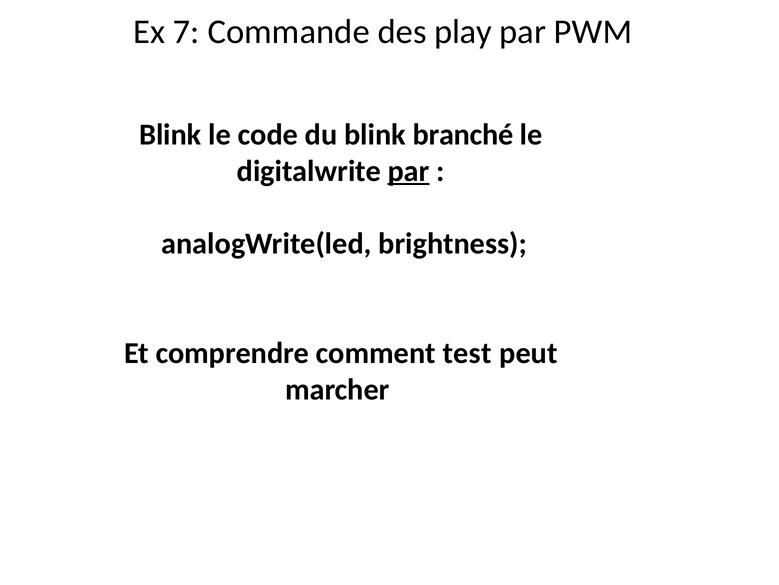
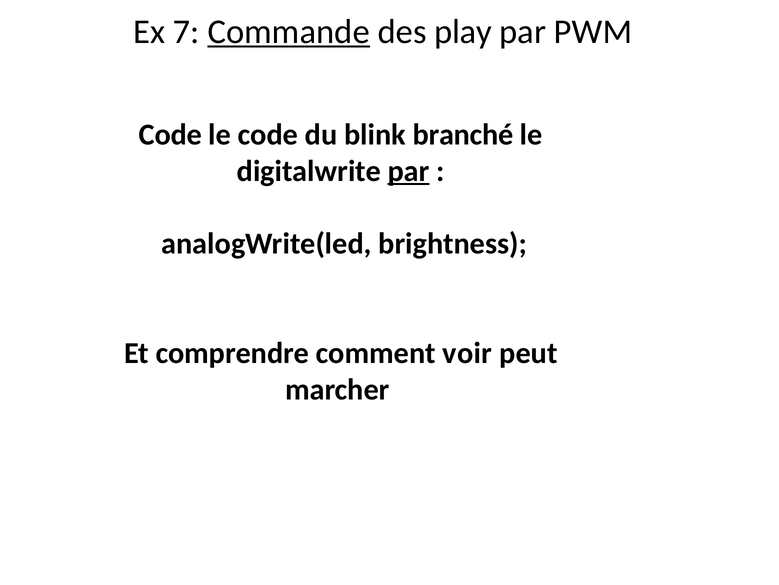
Commande underline: none -> present (289, 32)
Blink: Blink -> Code (170, 134)
test: test -> voir (467, 353)
